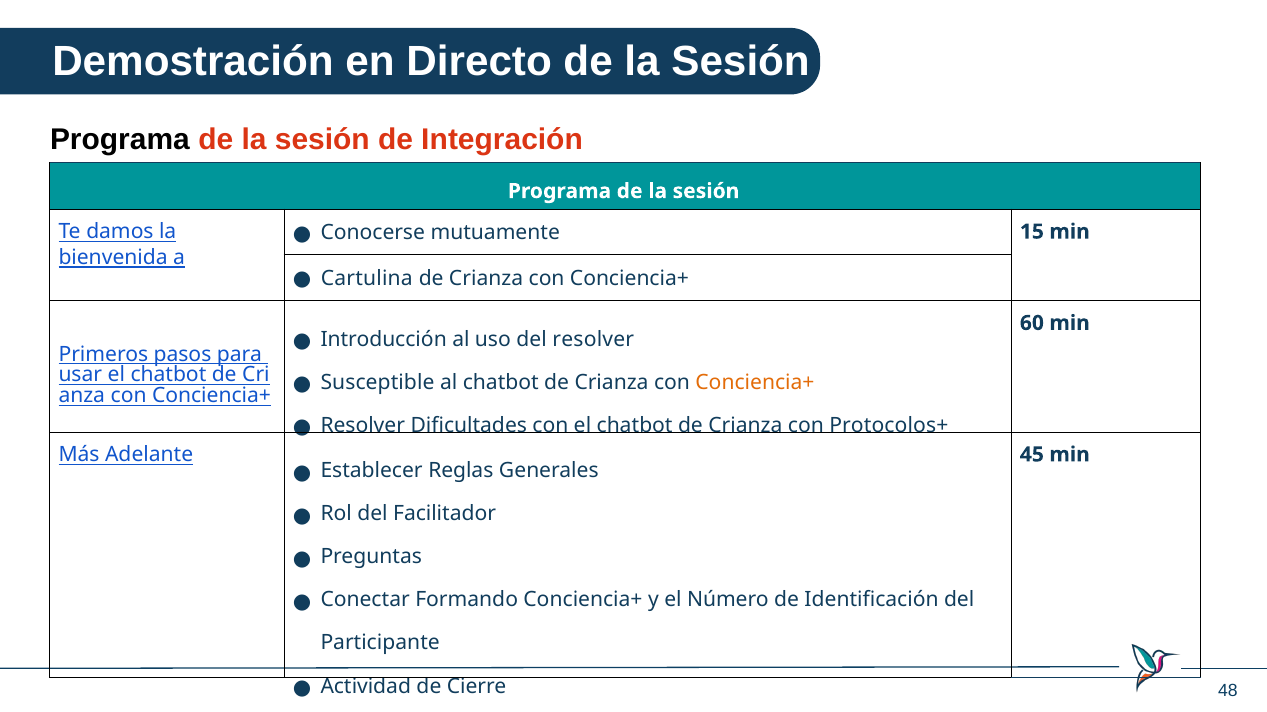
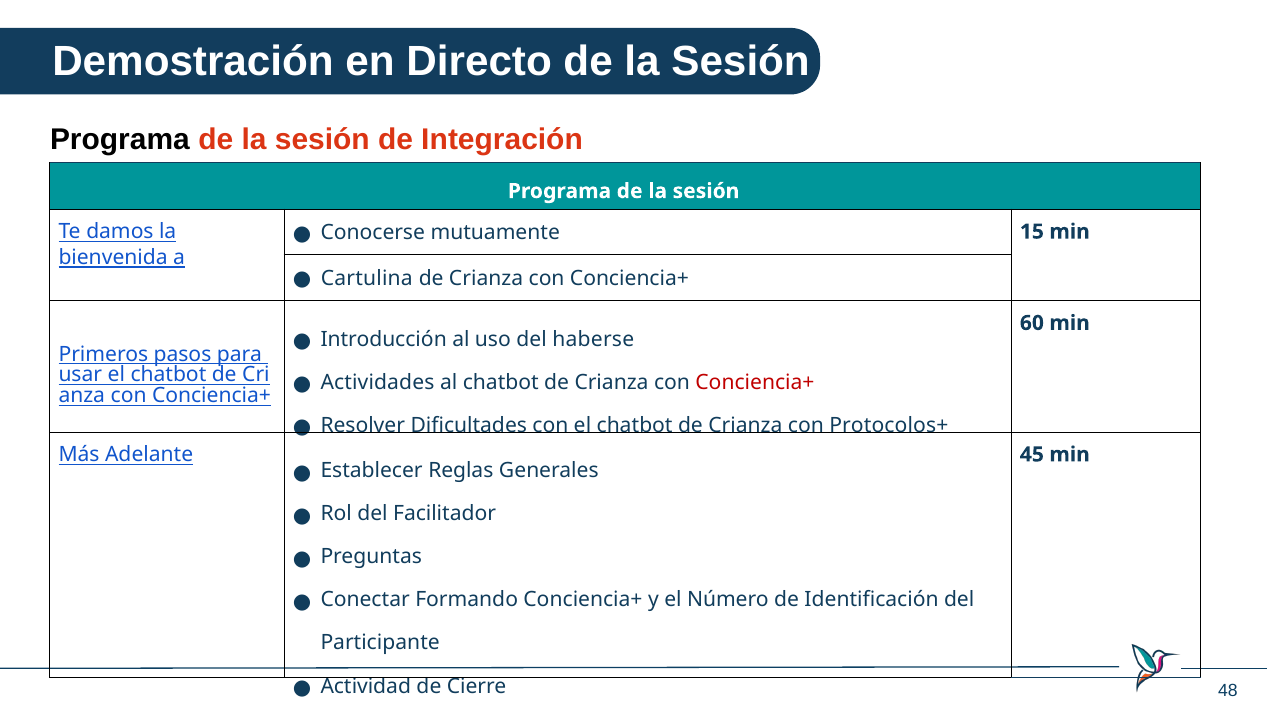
del resolver: resolver -> haberse (593, 340)
Susceptible: Susceptible -> Actividades (377, 383)
Conciencia+ colour: orange -> red (755, 383)
